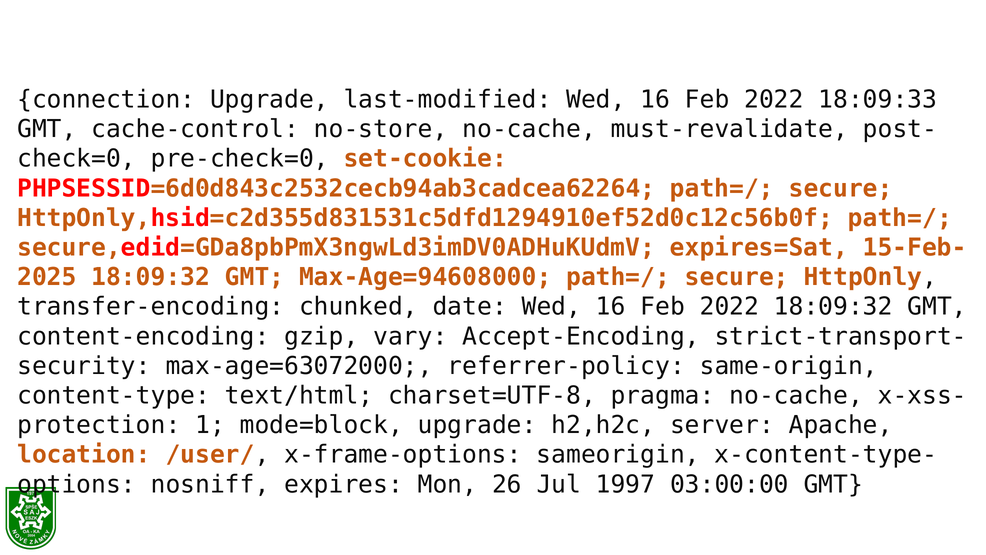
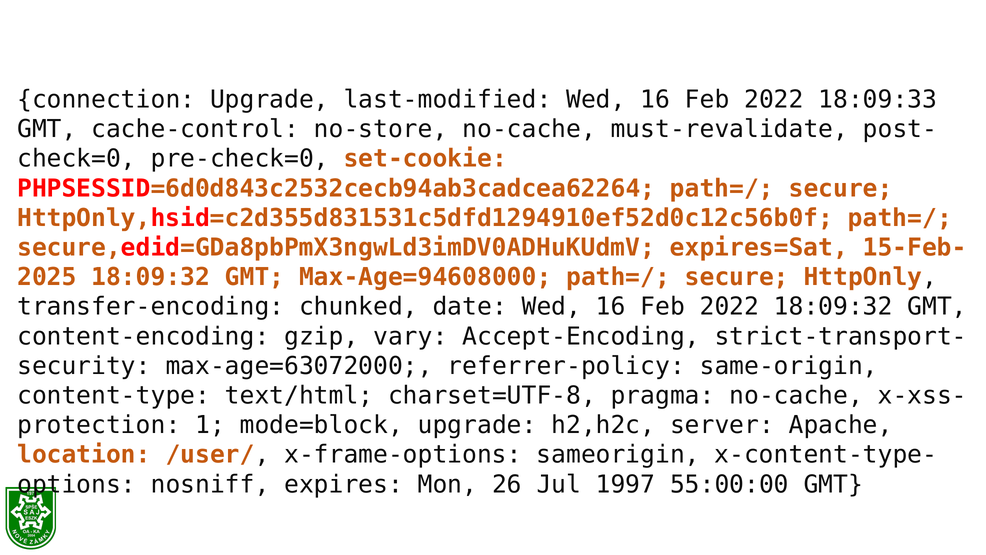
03:00:00: 03:00:00 -> 55:00:00 (729, 484)
